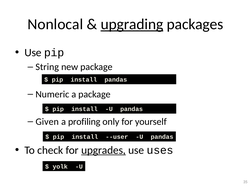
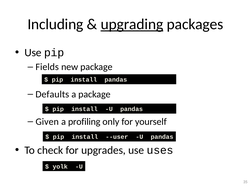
Nonlocal: Nonlocal -> Including (55, 24)
String: String -> Fields (47, 67)
Numeric: Numeric -> Defaults (52, 94)
upgrades underline: present -> none (103, 150)
